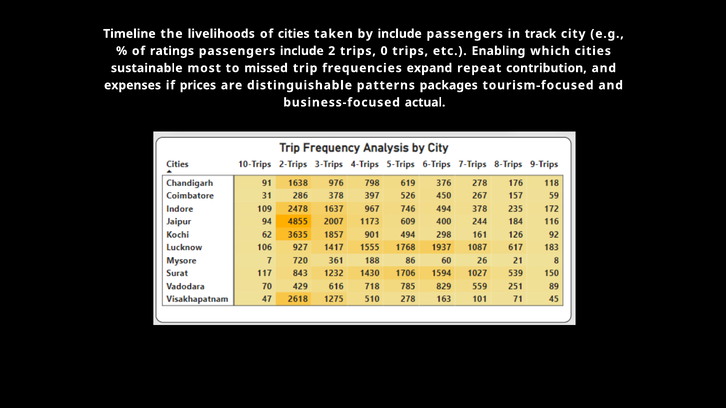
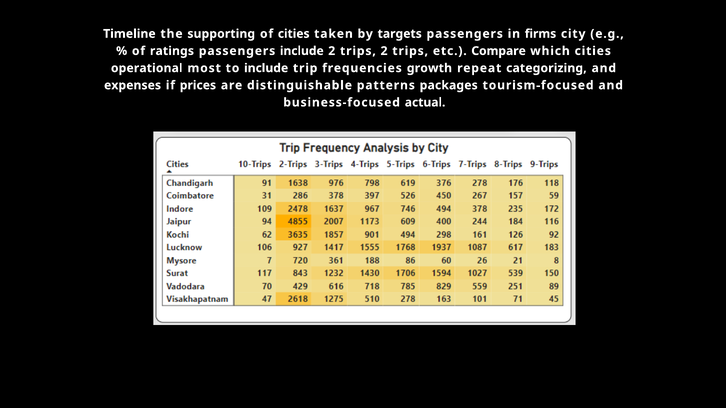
livelihoods: livelihoods -> supporting (221, 34)
by include: include -> targets (400, 34)
track: track -> firms (541, 34)
trips 0: 0 -> 2 (384, 51)
Enabling: Enabling -> Compare (499, 51)
sustainable: sustainable -> operational (147, 68)
to missed: missed -> include (266, 68)
expand: expand -> growth (429, 68)
contribution: contribution -> categorizing (546, 68)
